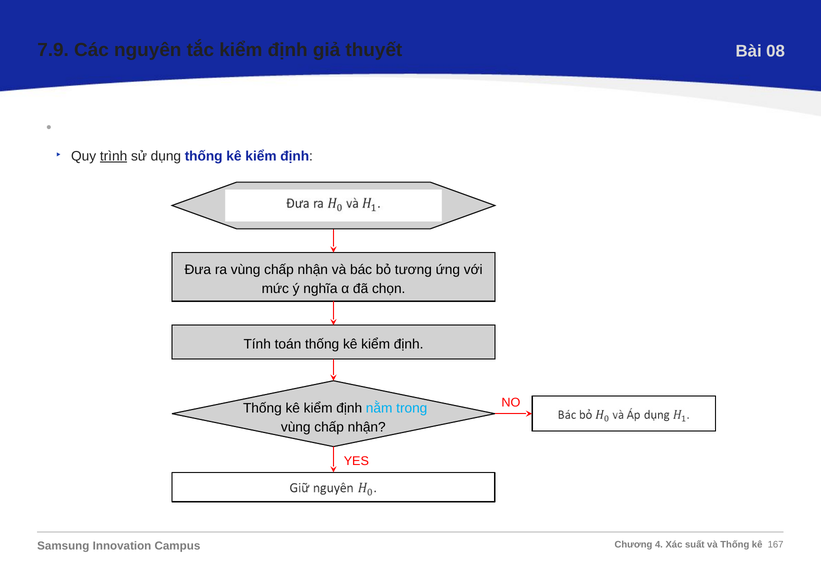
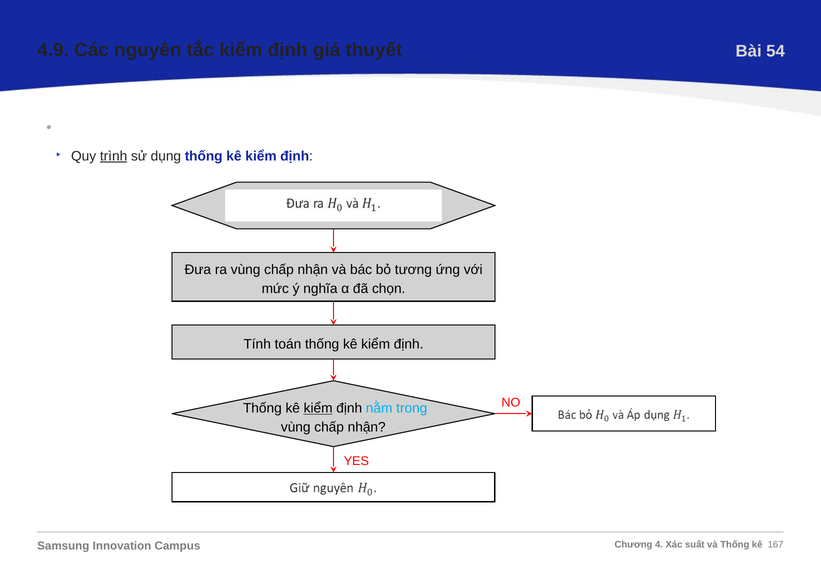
7.9: 7.9 -> 4.9 (53, 50)
08: 08 -> 54 (776, 51)
kiểm underline: none -> present (318, 409)
